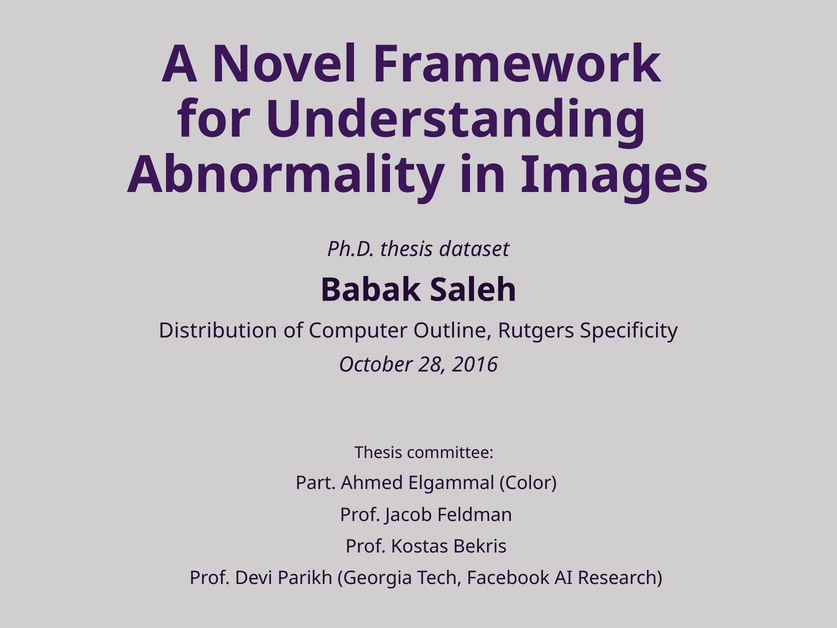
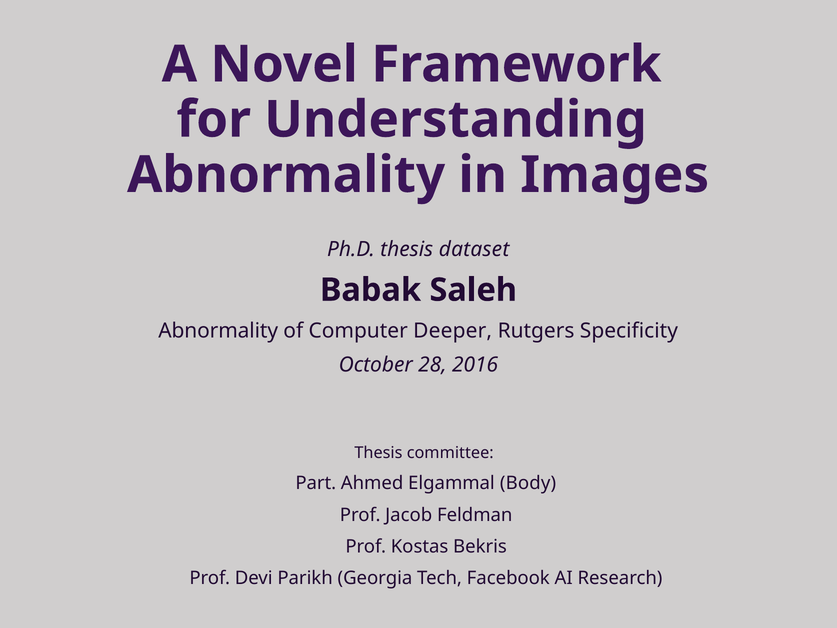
Distribution: Distribution -> Abnormality (218, 330)
Outline: Outline -> Deeper (453, 330)
Color: Color -> Body (528, 483)
